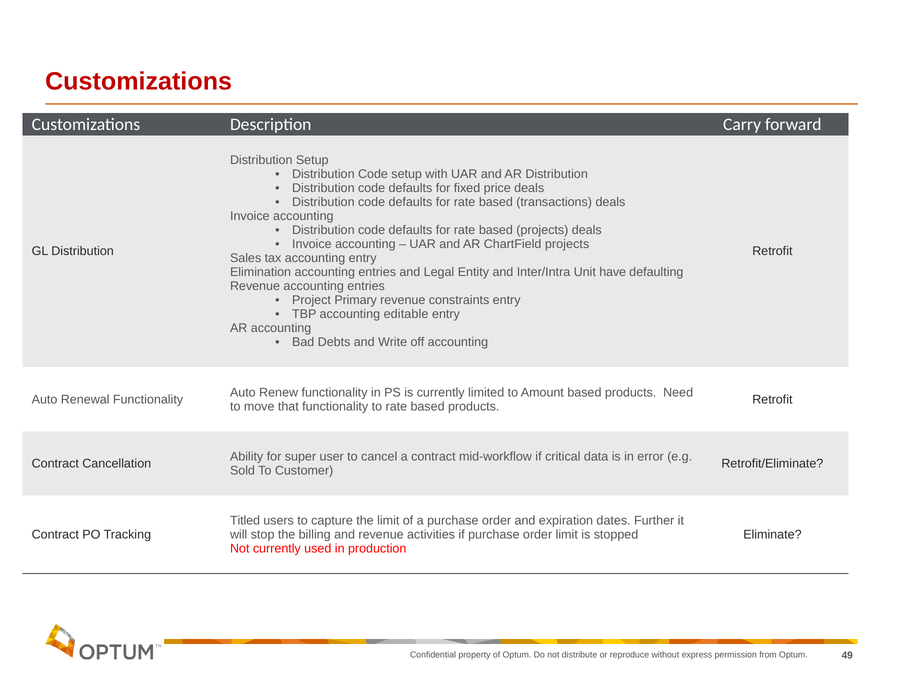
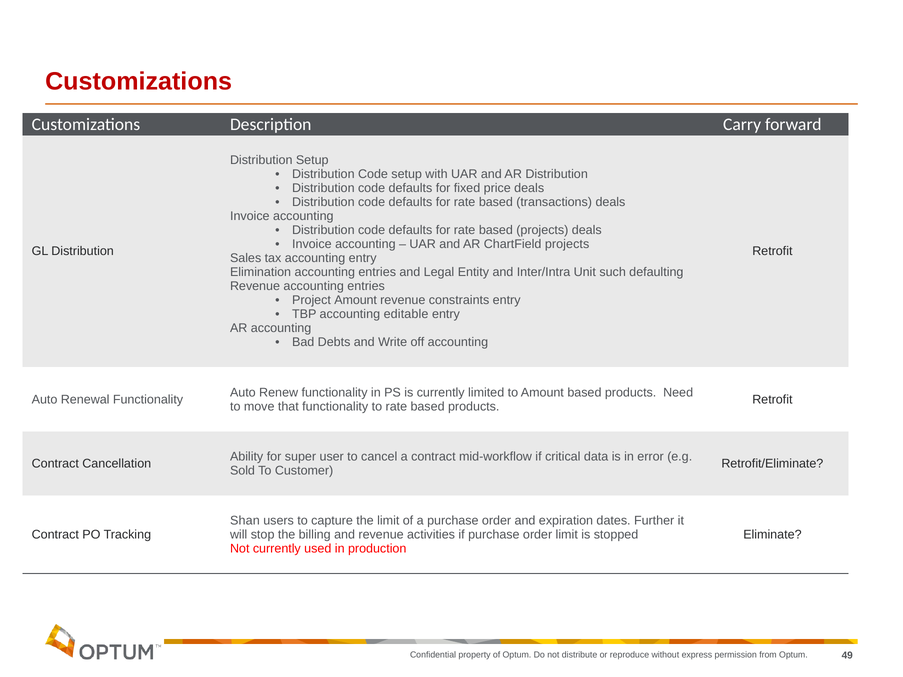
have: have -> such (613, 272)
Project Primary: Primary -> Amount (356, 300)
Titled: Titled -> Shan (245, 521)
